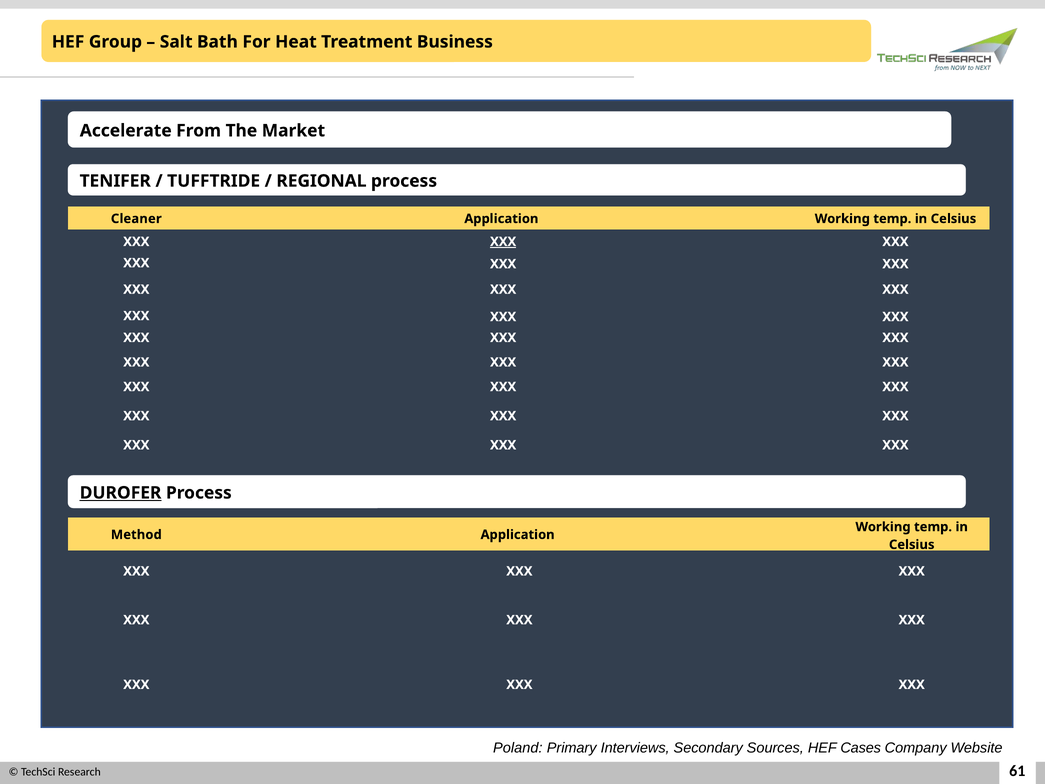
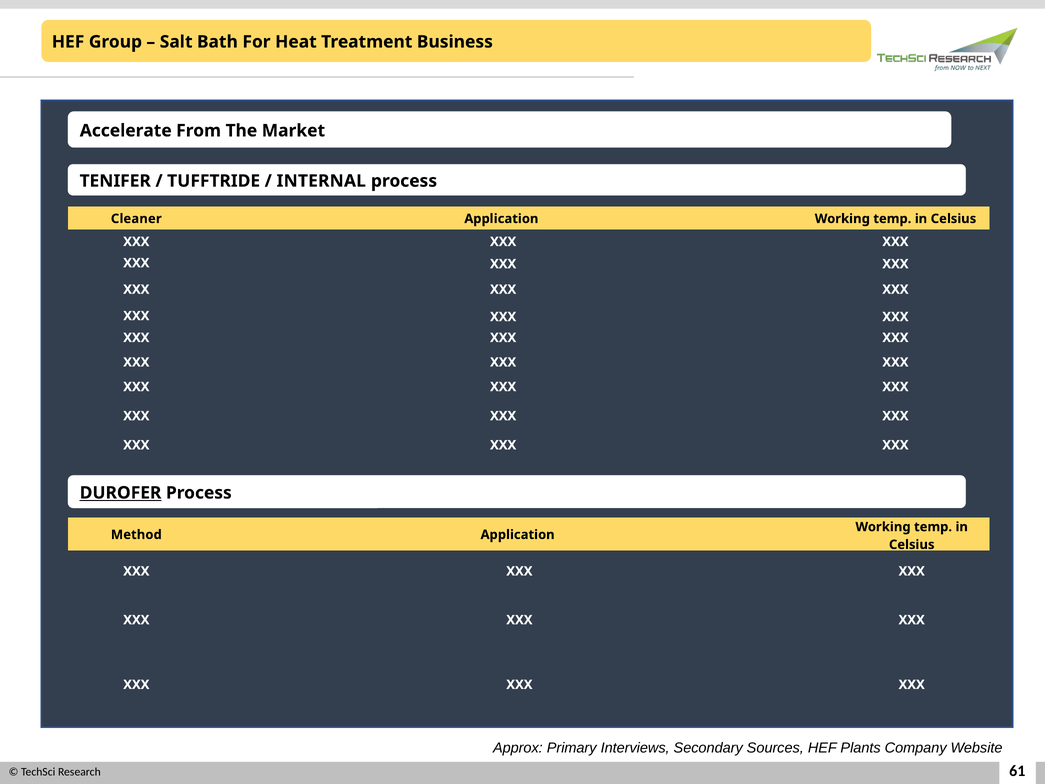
REGIONAL: REGIONAL -> INTERNAL (321, 181)
XXX underline: present -> none (503, 242)
Poland: Poland -> Approx (518, 748)
Cases: Cases -> Plants (861, 748)
